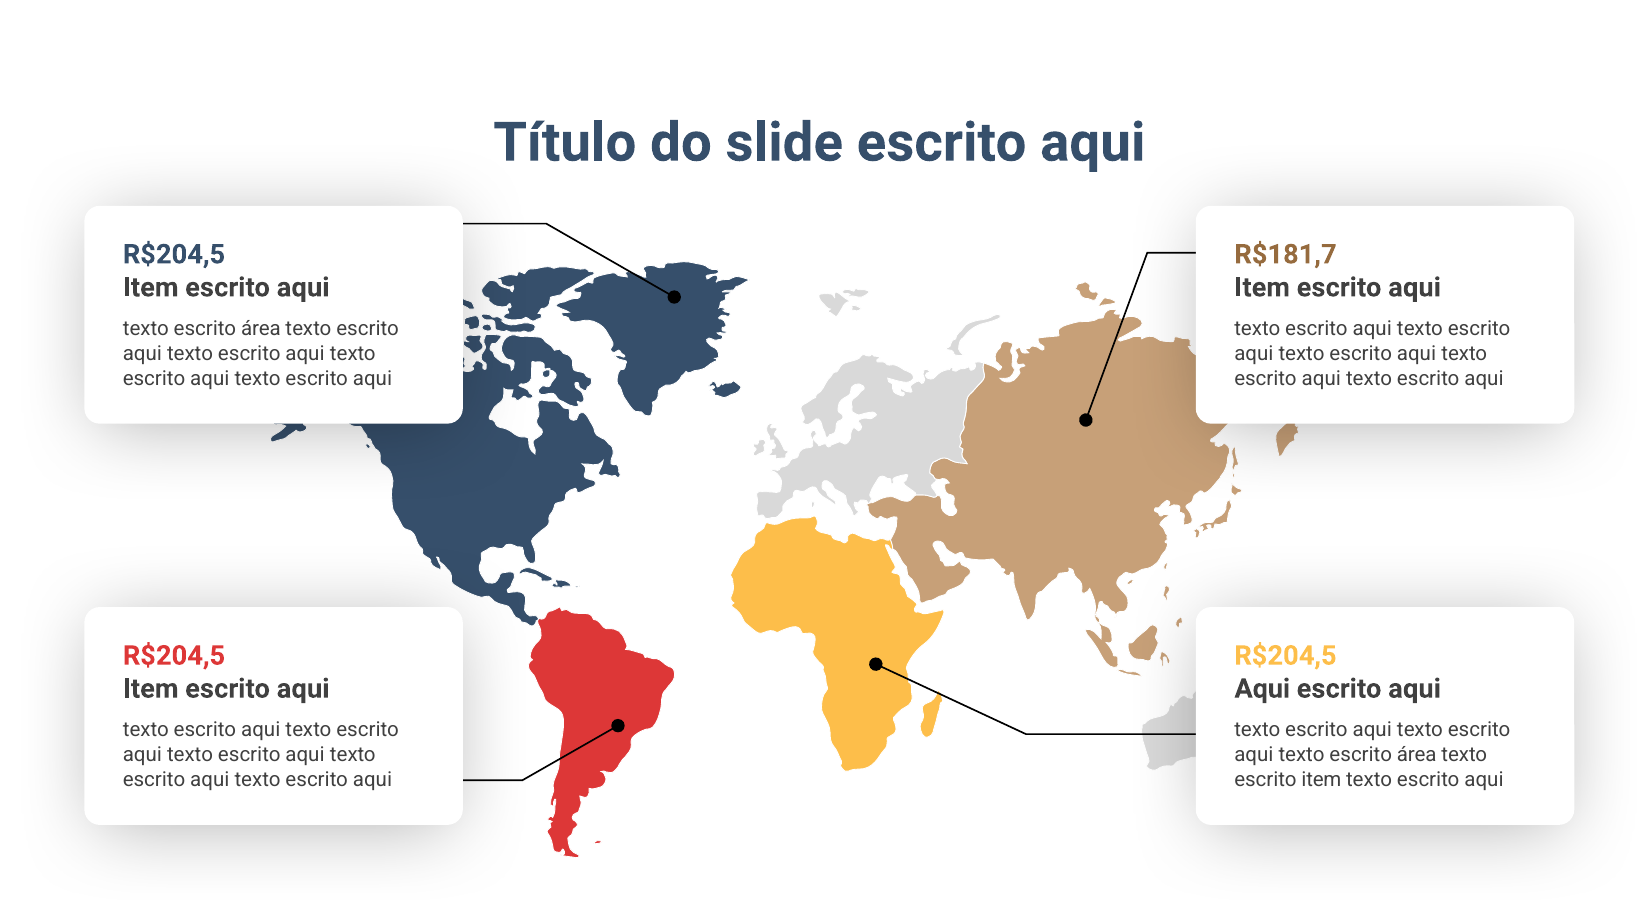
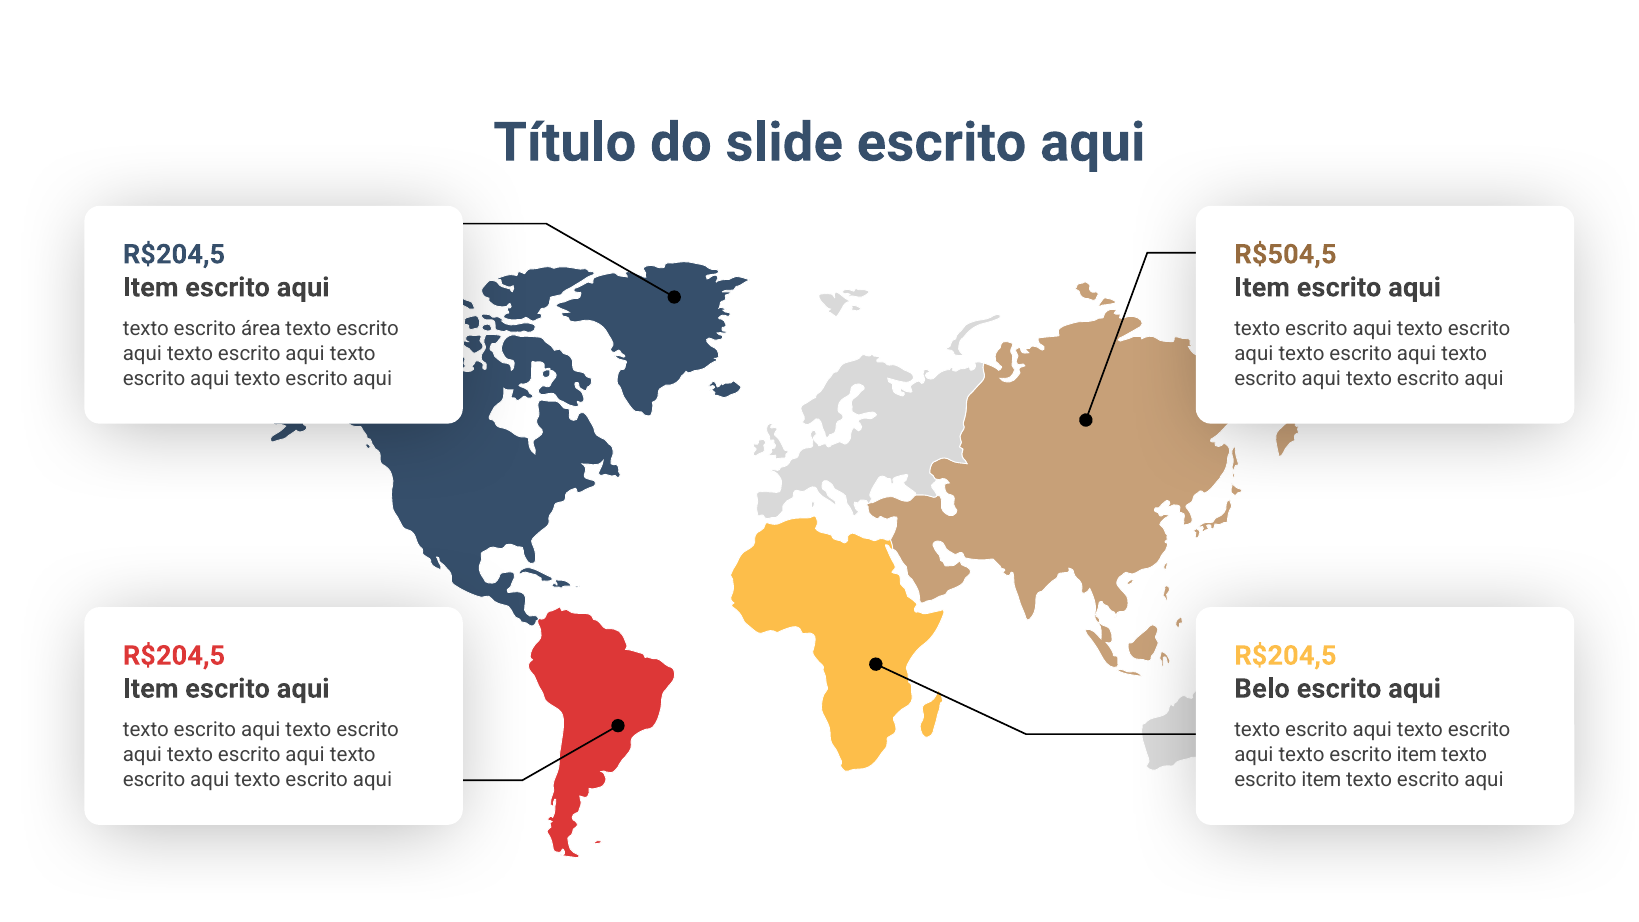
R$181,7: R$181,7 -> R$504,5 (1286, 254)
Aqui: Aqui -> Belo (1262, 689)
aqui texto escrito área: área -> item (1417, 755)
